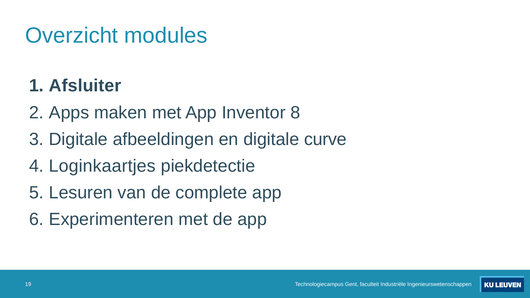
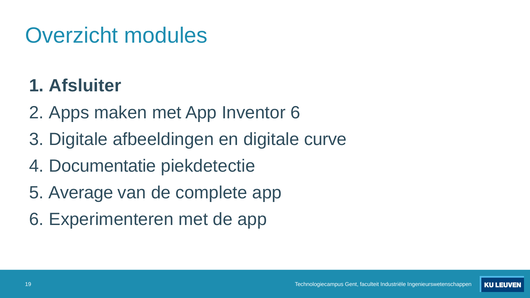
Inventor 8: 8 -> 6 (295, 113)
Loginkaartjes: Loginkaartjes -> Documentatie (103, 166)
Lesuren: Lesuren -> Average (81, 193)
